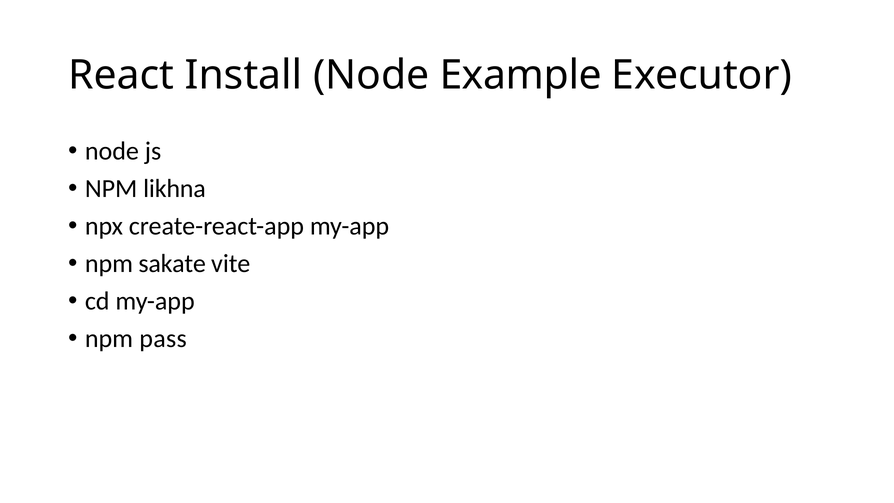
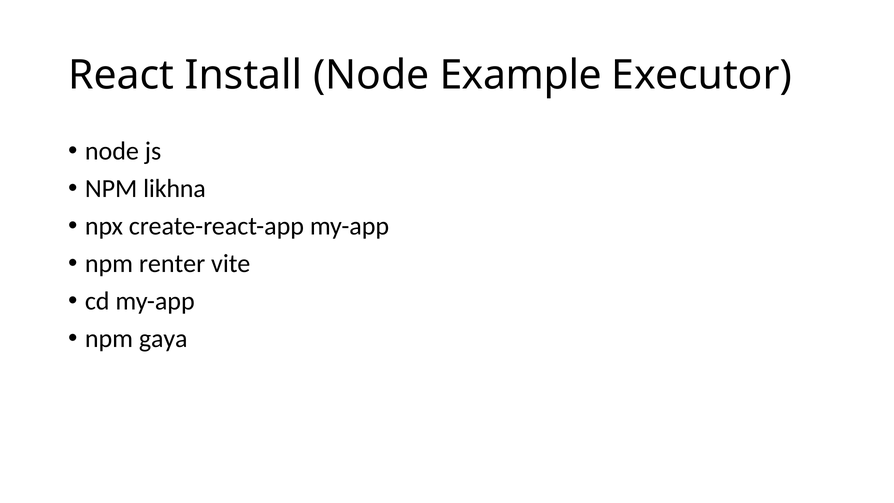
sakate: sakate -> renter (172, 264)
pass: pass -> gaya (163, 339)
